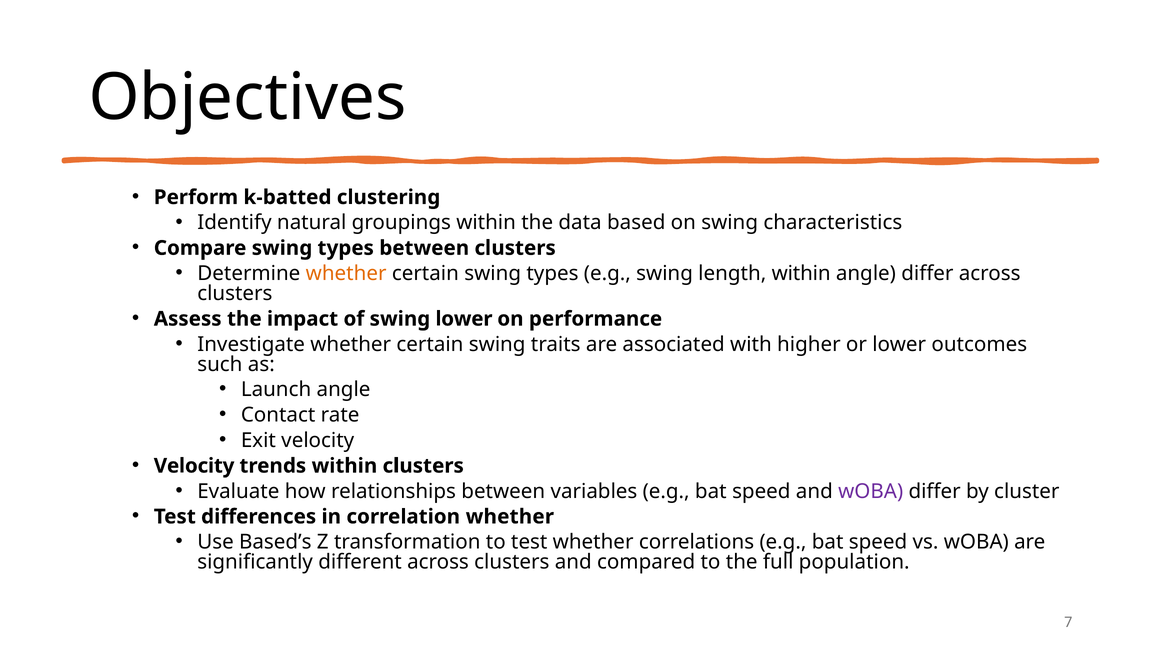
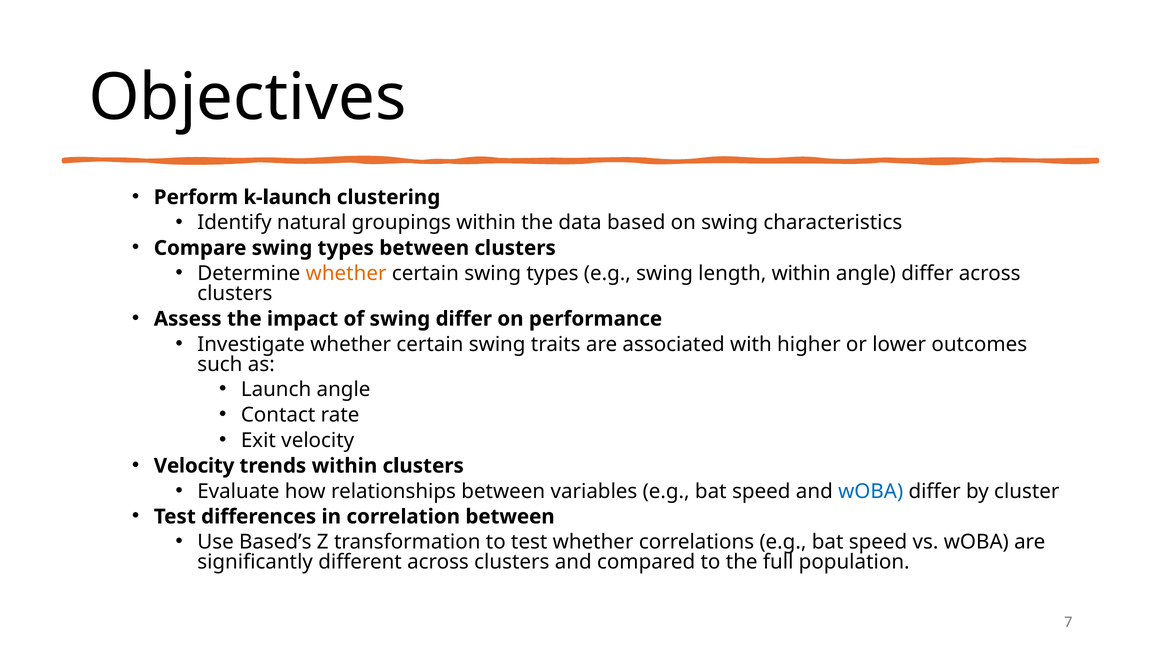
k-batted: k-batted -> k-launch (287, 197)
swing lower: lower -> differ (464, 319)
wOBA colour: purple -> blue (871, 491)
correlation whether: whether -> between (510, 517)
